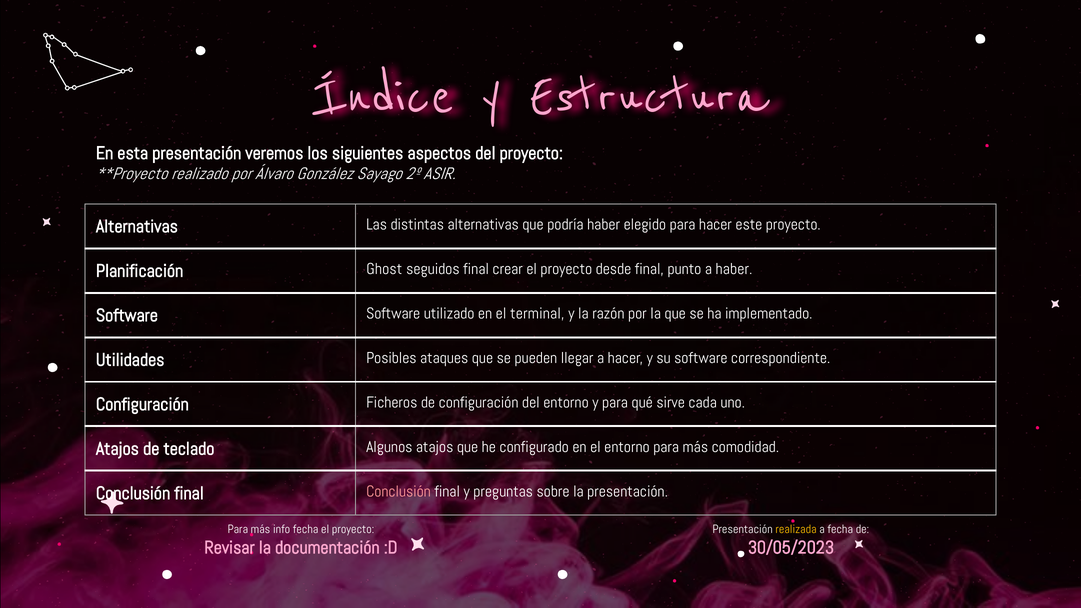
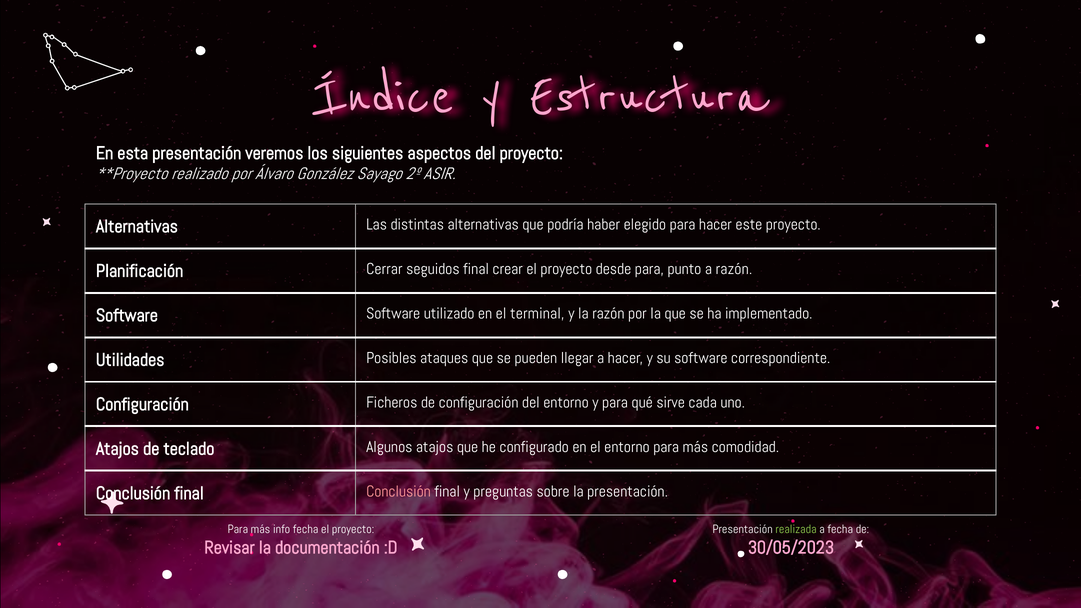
Ghost: Ghost -> Cerrar (384, 269)
desde final: final -> para (649, 269)
a haber: haber -> razón (734, 269)
realizada colour: yellow -> light green (796, 529)
